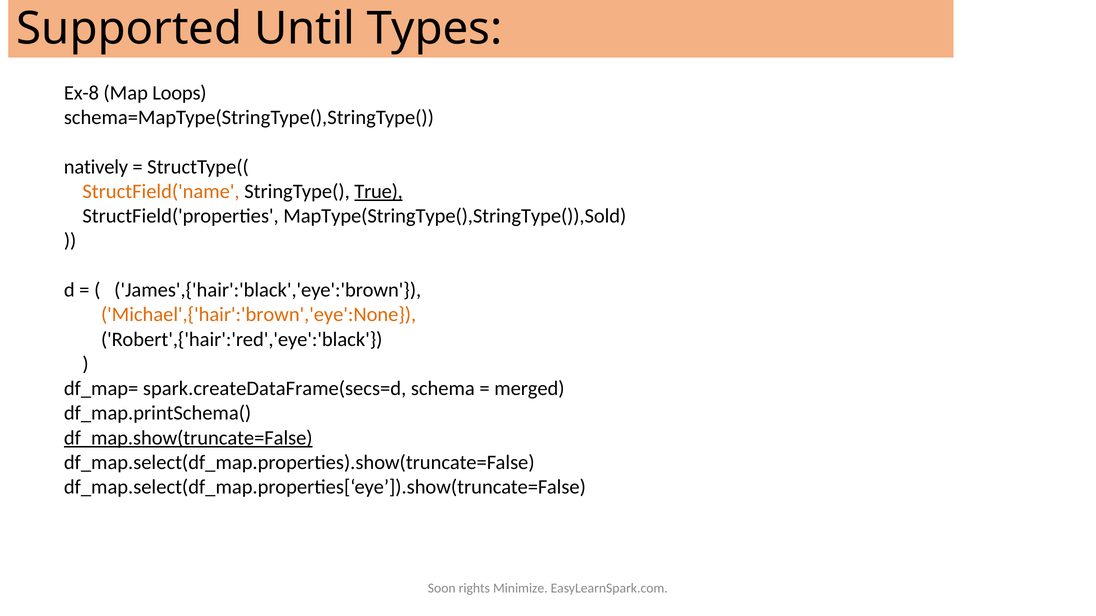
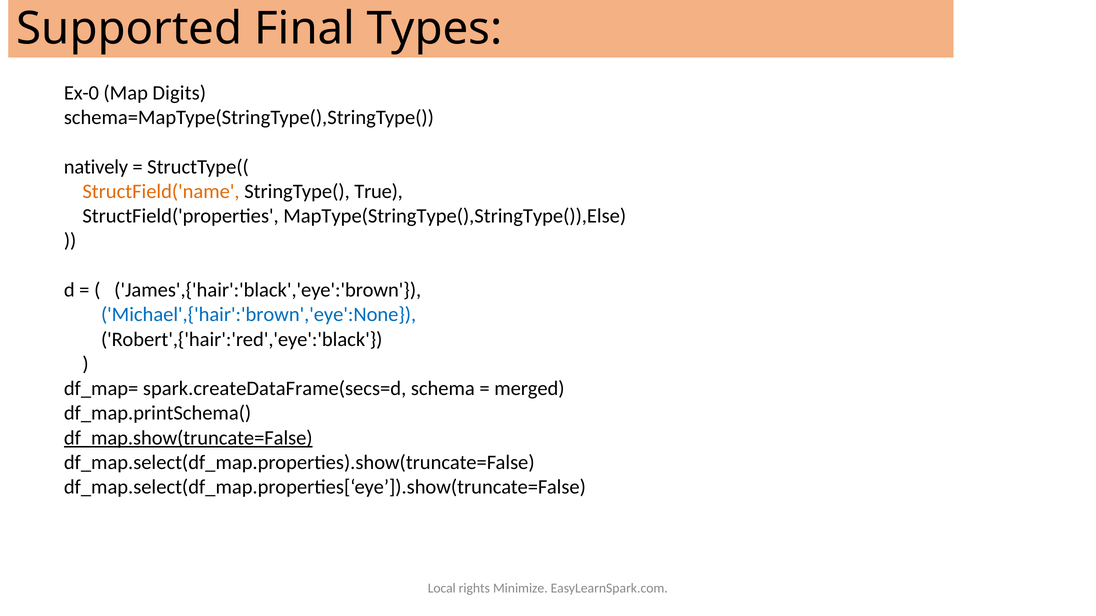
Until: Until -> Final (305, 28)
Ex-8: Ex-8 -> Ex-0 (81, 93)
Loops: Loops -> Digits (179, 93)
True underline: present -> none (379, 192)
MapType(StringType(),StringType()),Sold: MapType(StringType(),StringType()),Sold -> MapType(StringType(),StringType()),Else (455, 216)
Michael',{'hair':'brown','eye':None colour: orange -> blue (259, 315)
Soon: Soon -> Local (442, 589)
